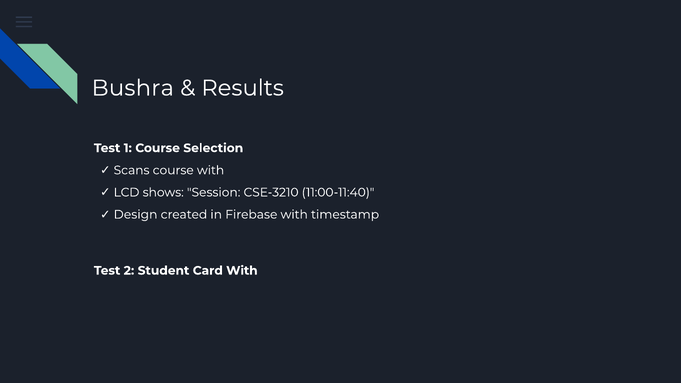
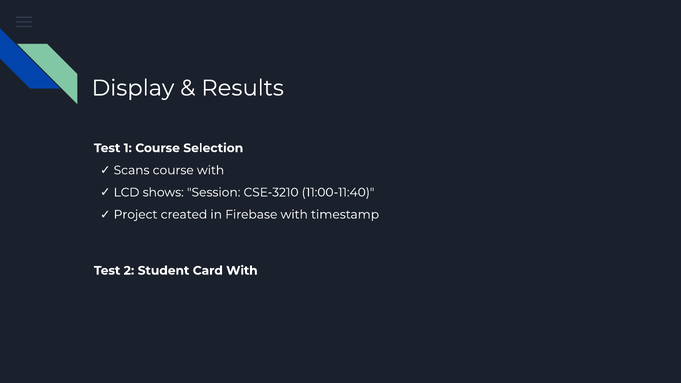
Bushra: Bushra -> Display (133, 88)
Design: Design -> Project (136, 215)
